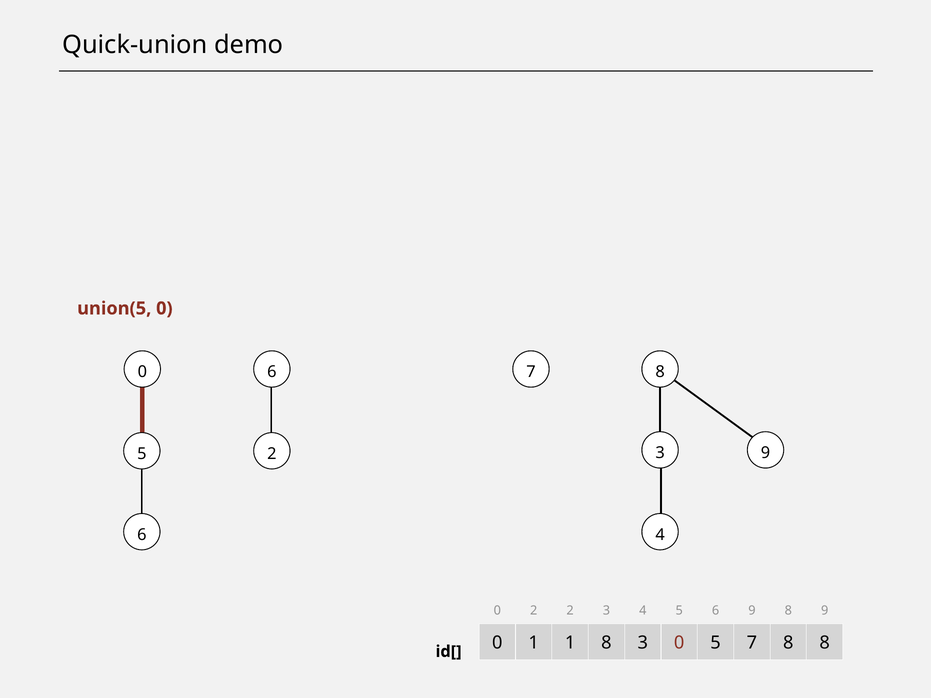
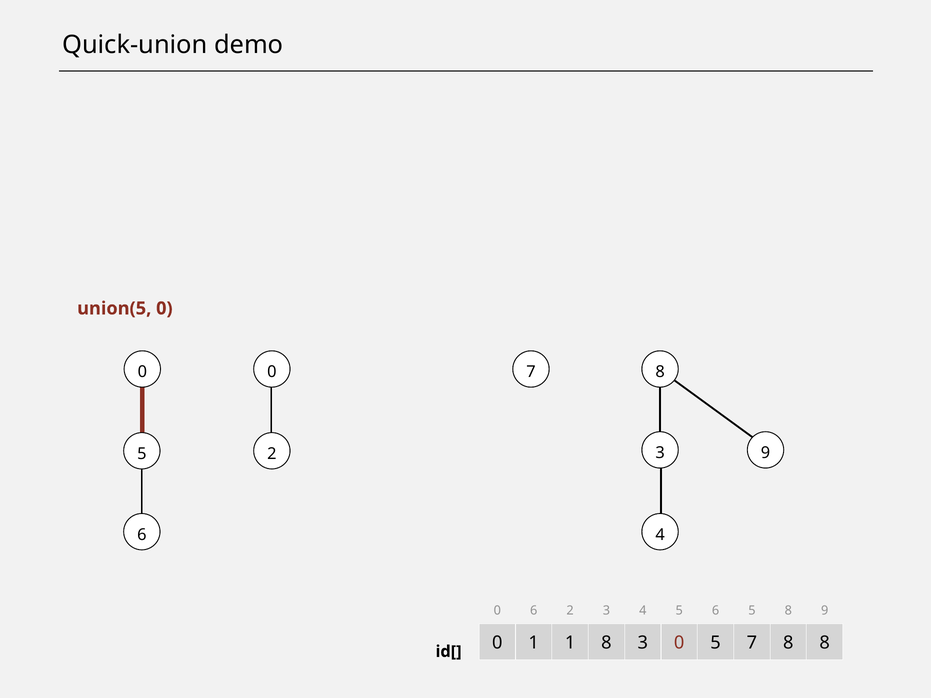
6: 6 -> 0 (272, 372)
0 2: 2 -> 6 (534, 611)
6 9: 9 -> 5 (752, 611)
